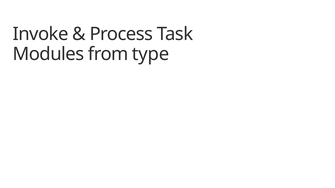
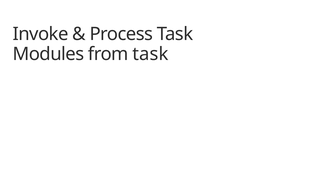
from type: type -> task (150, 54)
